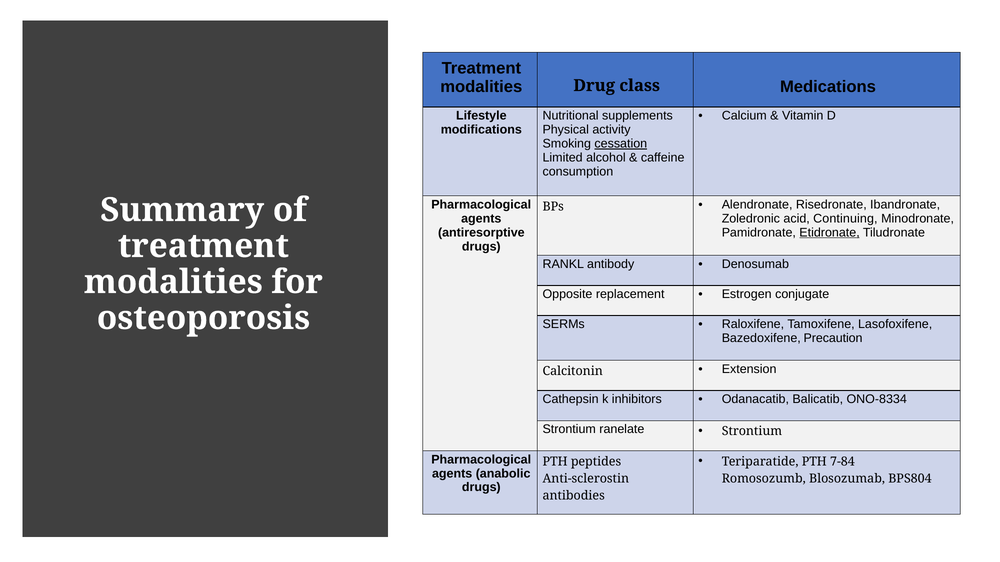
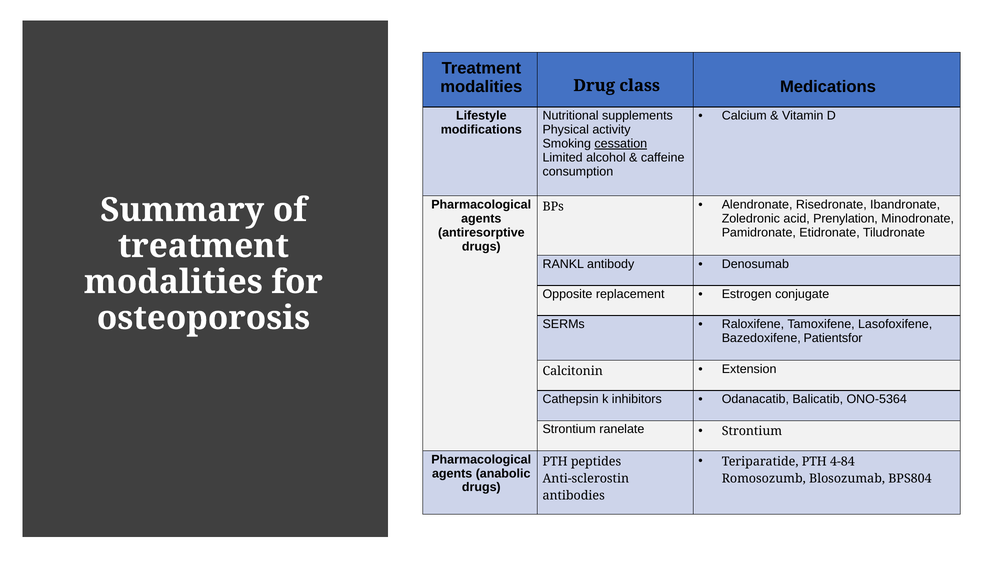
Continuing: Continuing -> Prenylation (846, 219)
Etidronate underline: present -> none (830, 233)
Precaution: Precaution -> Patientsfor (833, 339)
ONO-8334: ONO-8334 -> ONO-5364 (877, 400)
7-84: 7-84 -> 4-84 (842, 462)
